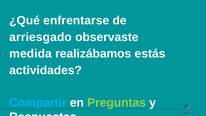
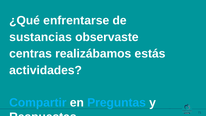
arriesgado: arriesgado -> sustancias (41, 37)
medida: medida -> centras (31, 54)
Preguntas colour: light green -> light blue (117, 102)
